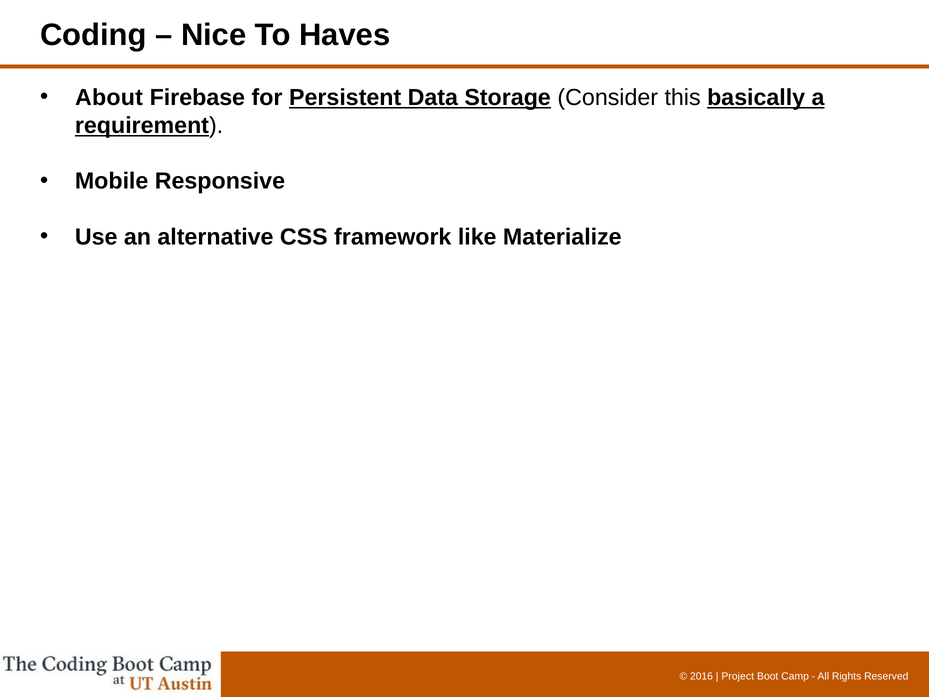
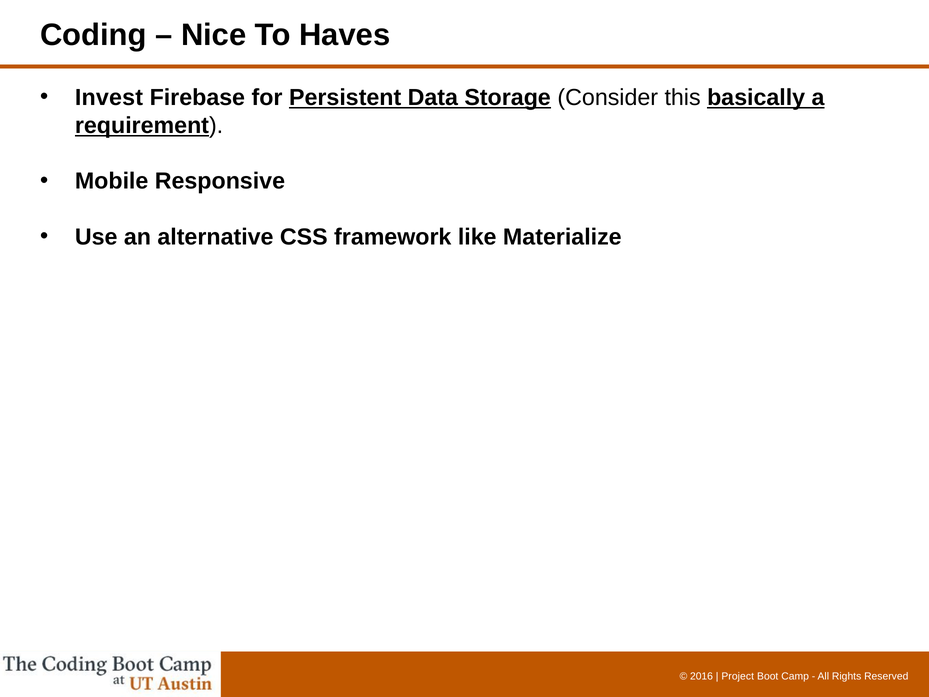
About: About -> Invest (109, 98)
